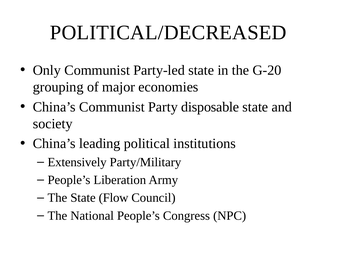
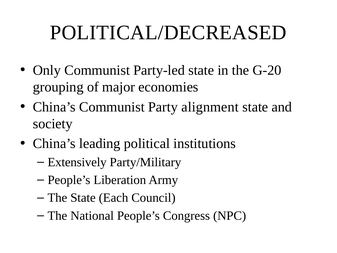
disposable: disposable -> alignment (210, 107)
Flow: Flow -> Each (114, 198)
